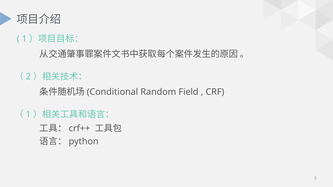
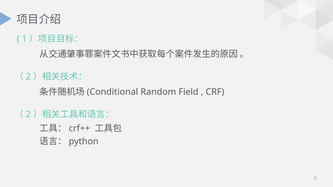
1: 1 -> 2 (28, 115)
